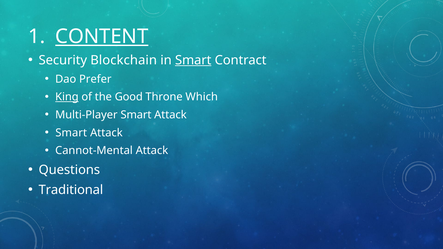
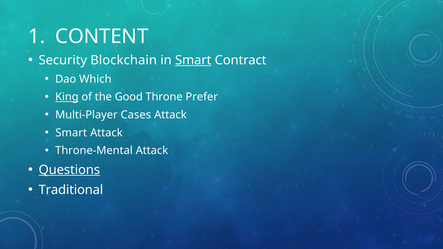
CONTENT underline: present -> none (102, 37)
Prefer: Prefer -> Which (95, 79)
Which: Which -> Prefer (202, 97)
Multi-Player Smart: Smart -> Cases (136, 115)
Cannot-Mental: Cannot-Mental -> Throne-Mental (94, 151)
Questions underline: none -> present (69, 170)
